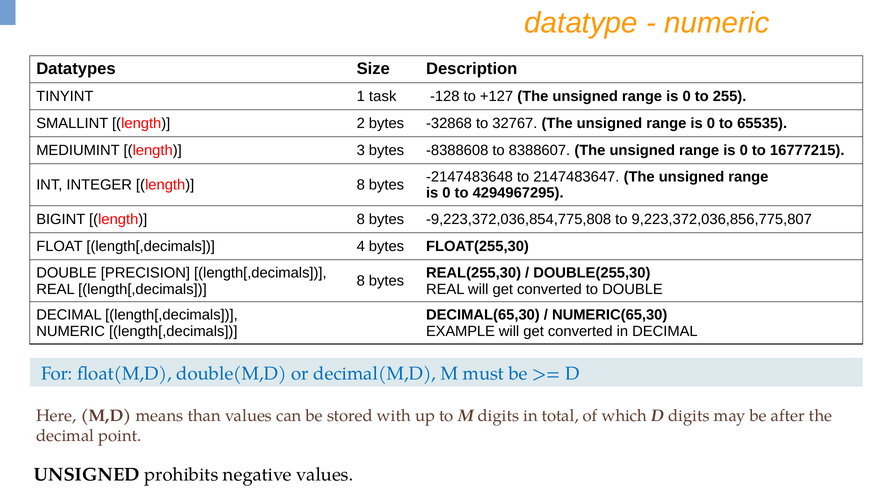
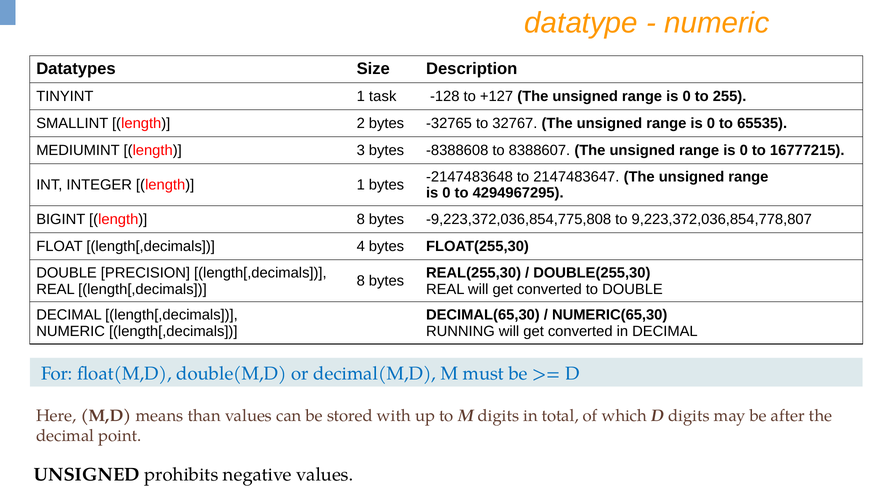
-32868: -32868 -> -32765 (449, 123)
INTEGER length 8: 8 -> 1 (361, 185)
9,223,372,036,856,775,807: 9,223,372,036,856,775,807 -> 9,223,372,036,854,778,807 (722, 219)
EXAMPLE: EXAMPLE -> RUNNING (460, 331)
